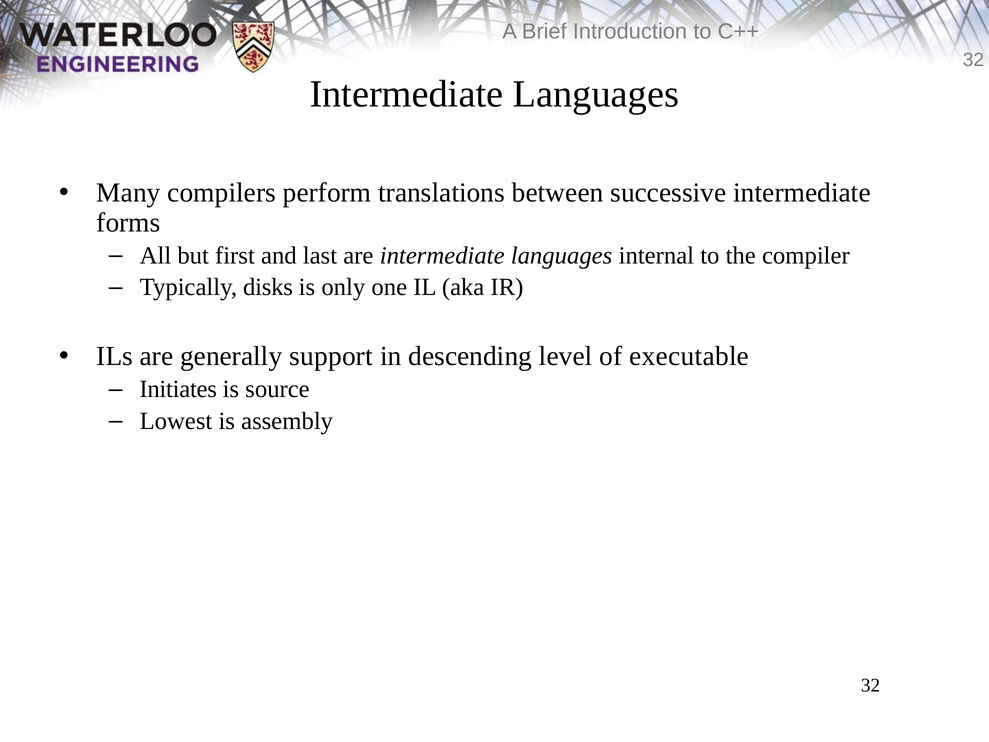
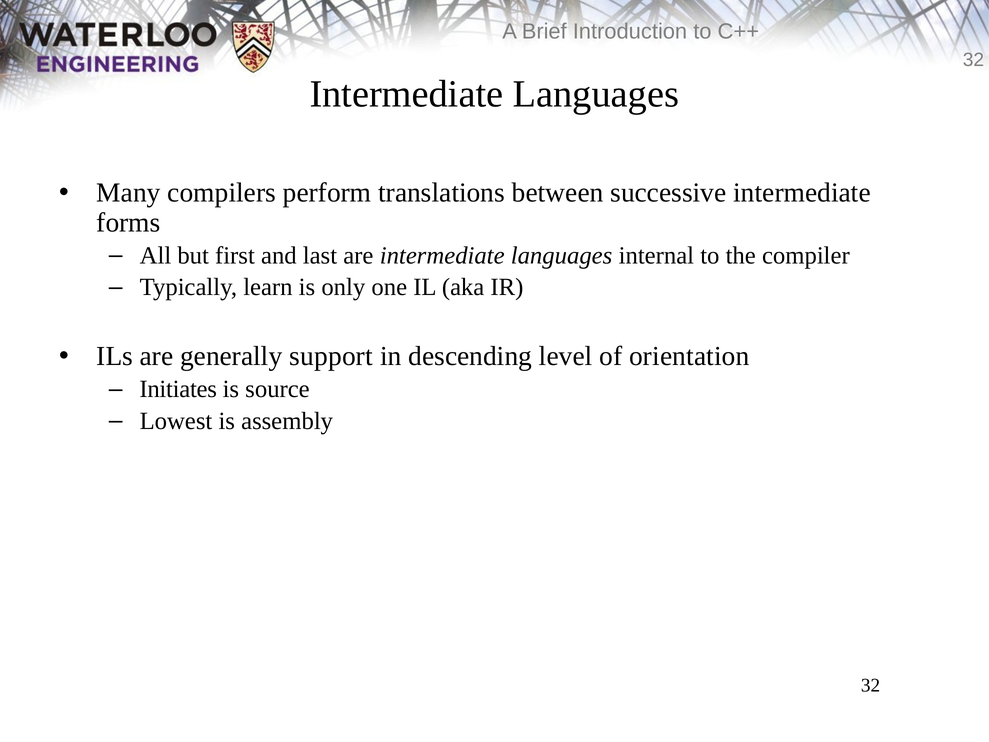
disks: disks -> learn (268, 287)
executable: executable -> orientation (689, 356)
